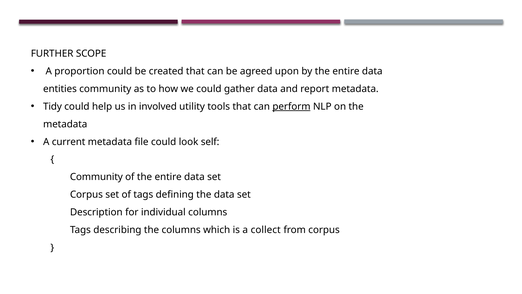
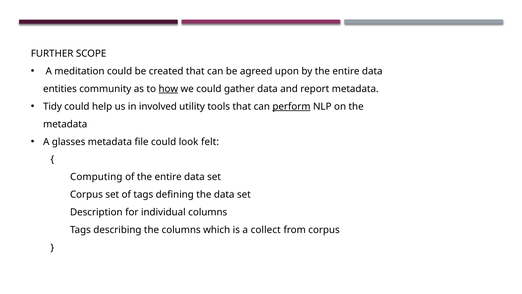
proportion: proportion -> meditation (79, 71)
how underline: none -> present (168, 89)
current: current -> glasses (69, 142)
self: self -> felt (210, 142)
Community: Community -> Computing (96, 177)
